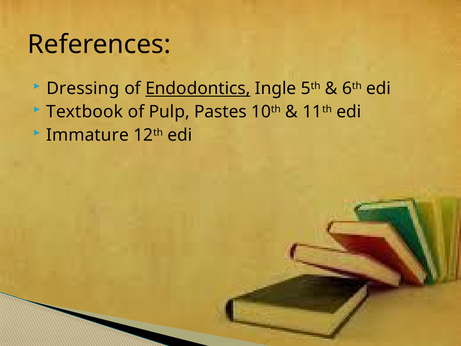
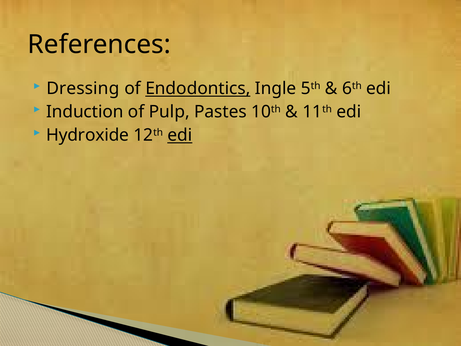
Textbook: Textbook -> Induction (85, 112)
Immature: Immature -> Hydroxide (88, 135)
edi underline: none -> present (180, 135)
